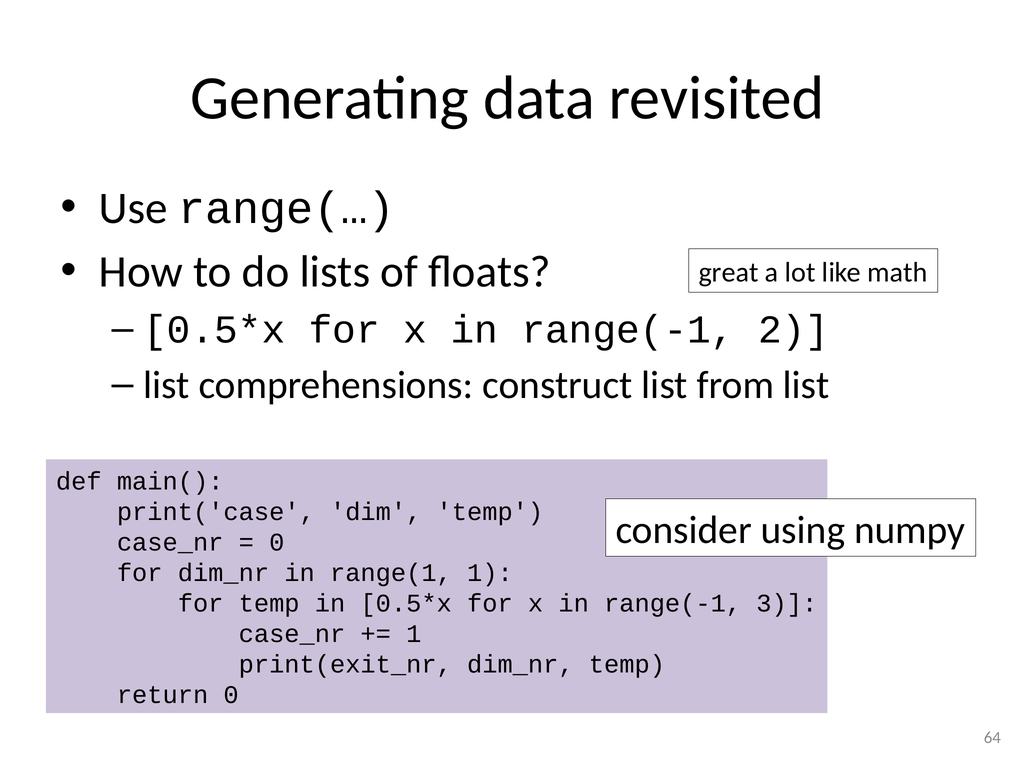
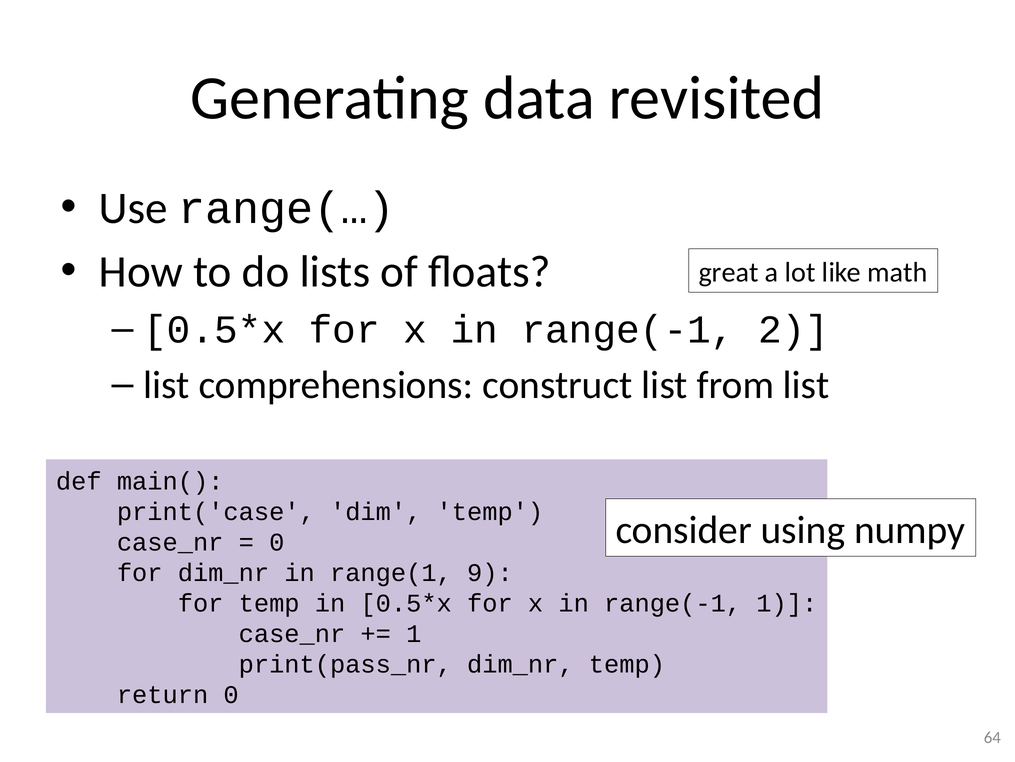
range(1 1: 1 -> 9 (490, 572)
range(-1 3: 3 -> 1 (787, 603)
print(exit_nr: print(exit_nr -> print(pass_nr (345, 664)
